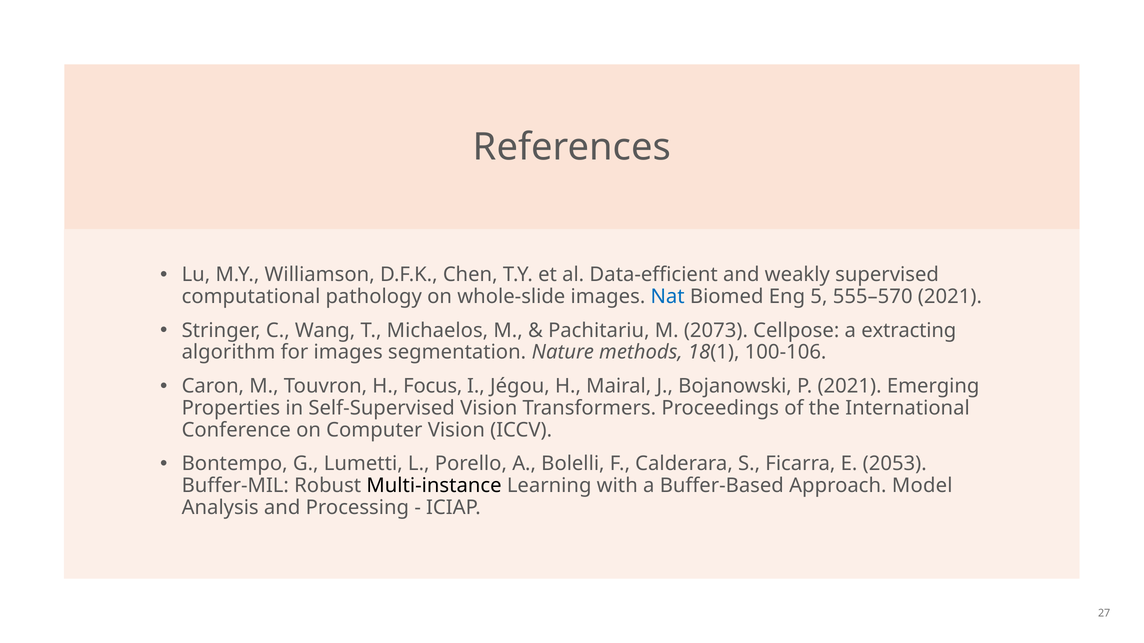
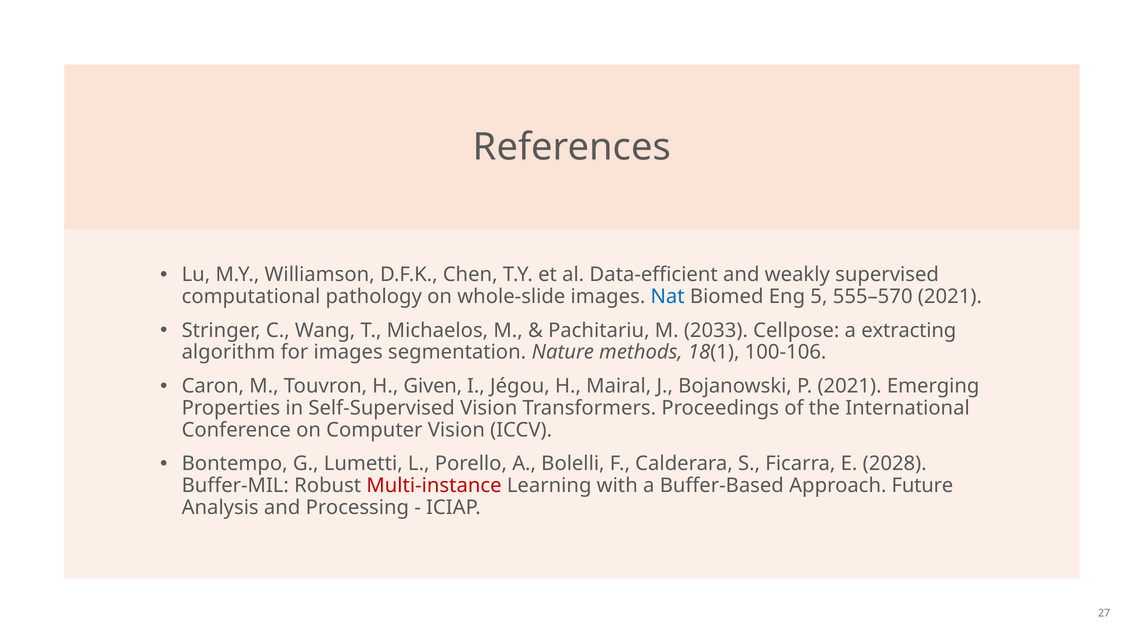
2073: 2073 -> 2033 (716, 331)
Focus: Focus -> Given (433, 386)
2053: 2053 -> 2028 (895, 464)
Multi-instance colour: black -> red (434, 486)
Model: Model -> Future (922, 486)
